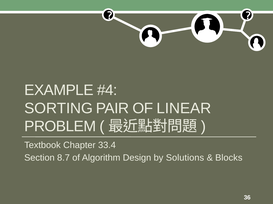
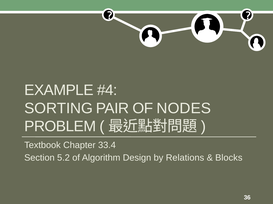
LINEAR: LINEAR -> NODES (184, 109)
8.7: 8.7 -> 5.2 (63, 158)
Solutions: Solutions -> Relations (185, 158)
